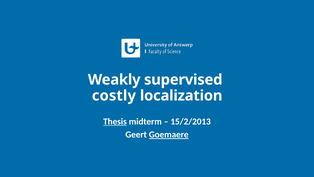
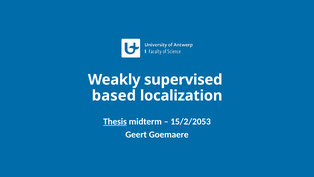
costly: costly -> based (114, 95)
15/2/2013: 15/2/2013 -> 15/2/2053 (191, 121)
Goemaere underline: present -> none (169, 134)
